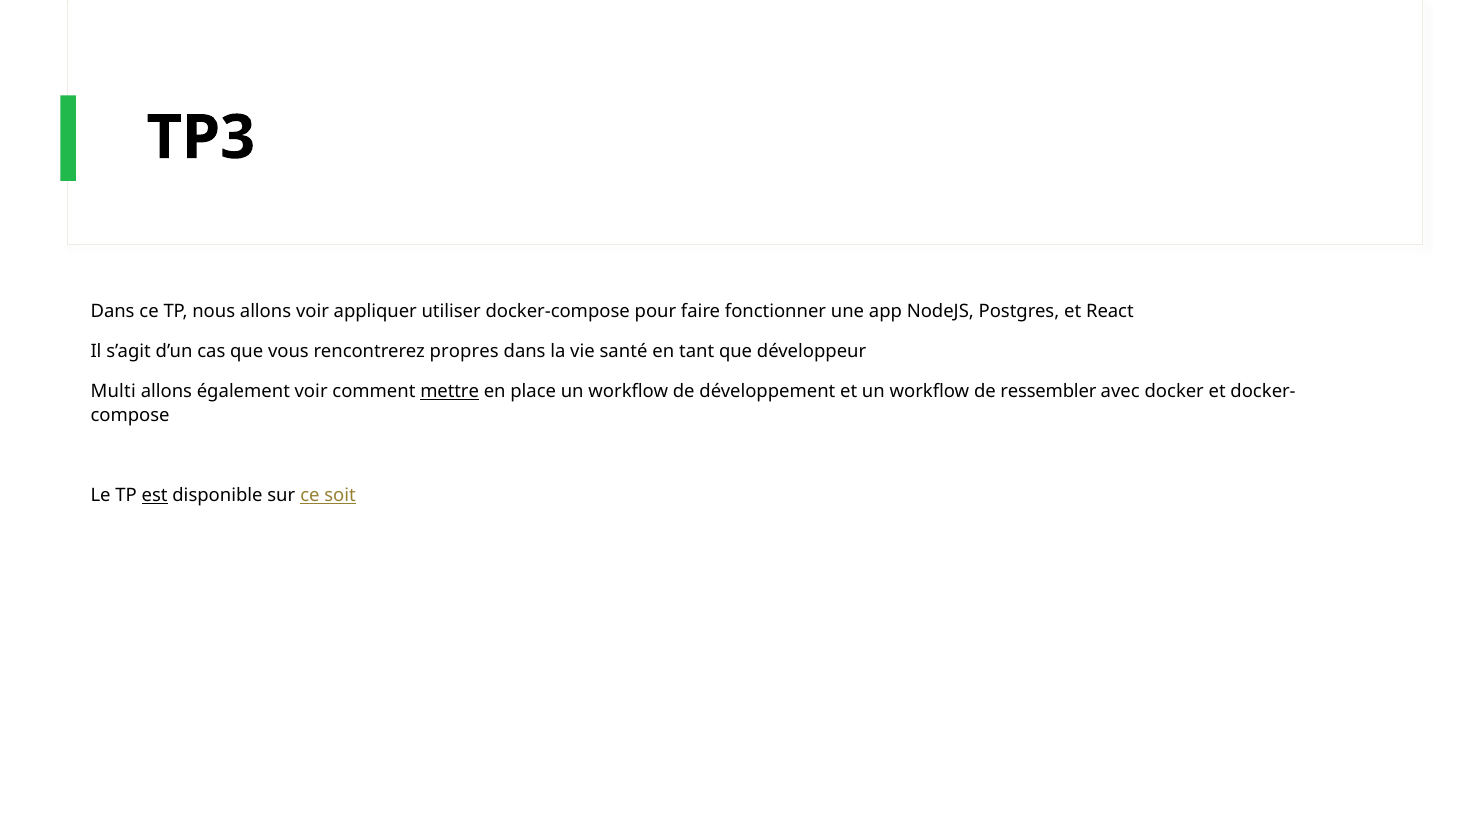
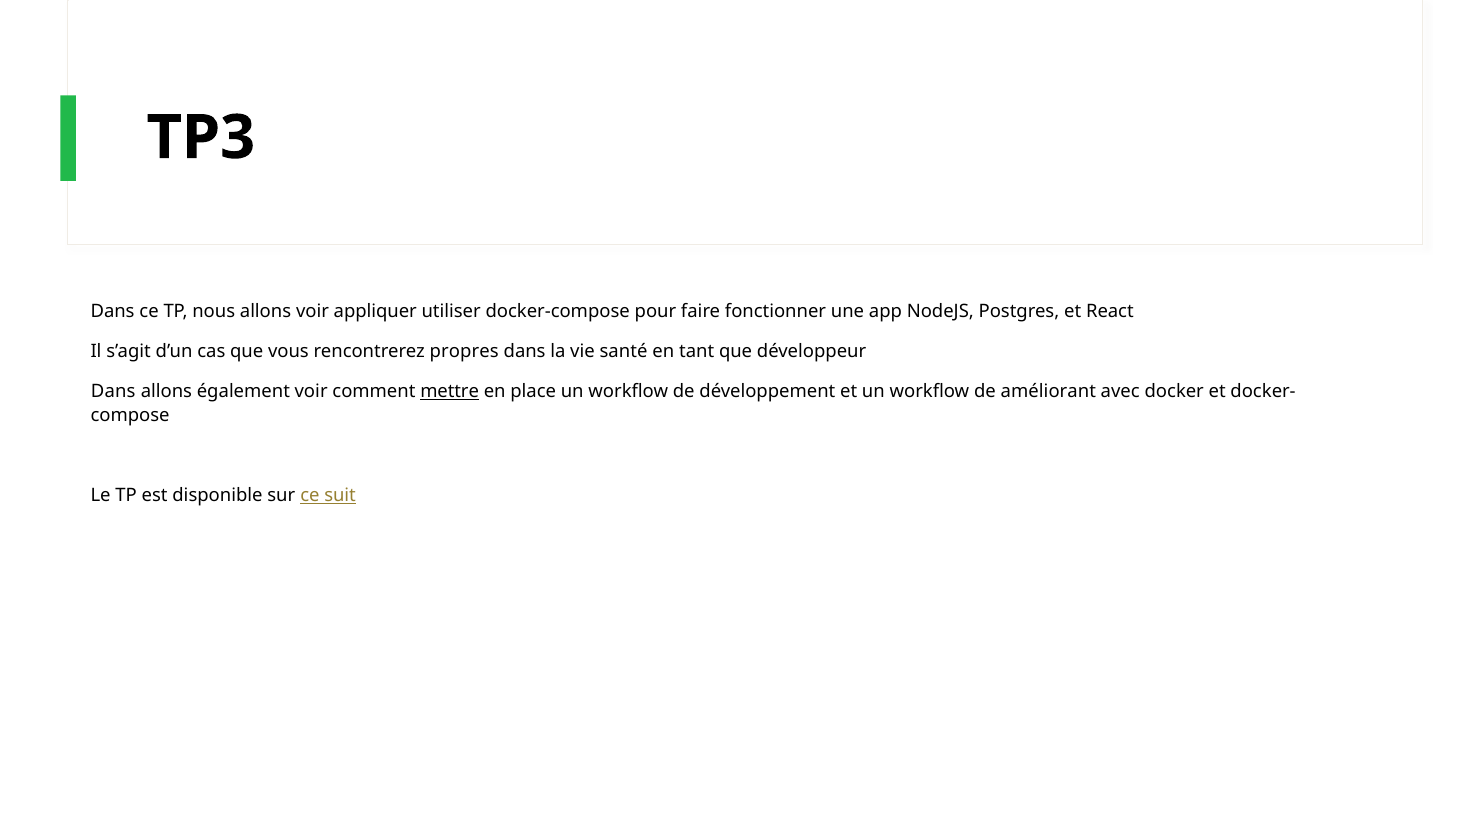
Multi: Multi -> Dans (113, 391)
ressembler: ressembler -> améliorant (1048, 391)
est underline: present -> none (155, 495)
soit: soit -> suit (340, 495)
